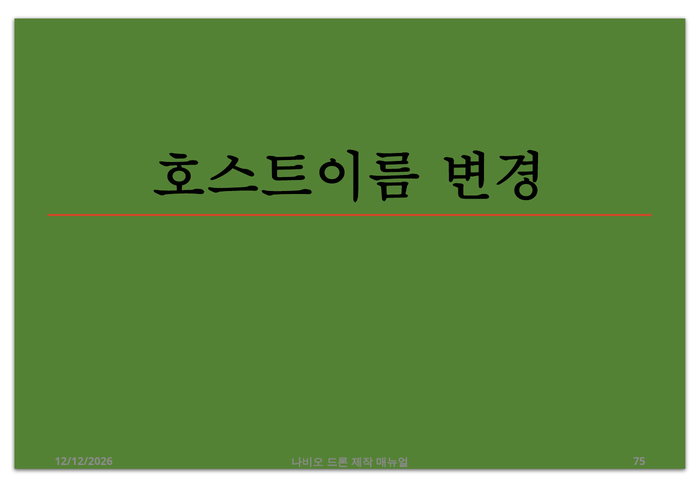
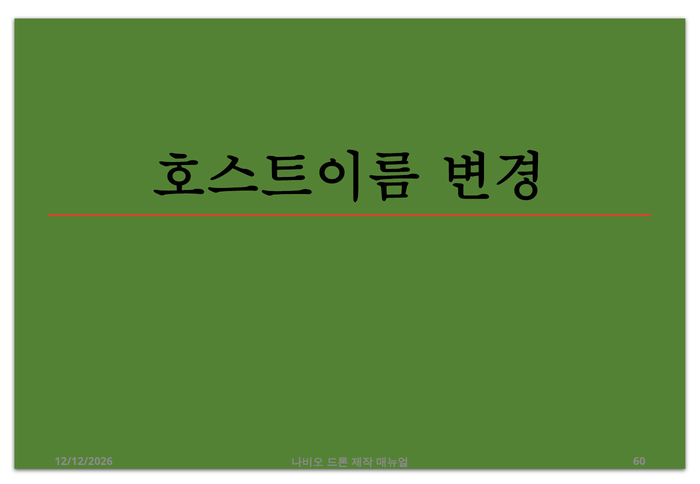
75: 75 -> 60 (639, 462)
